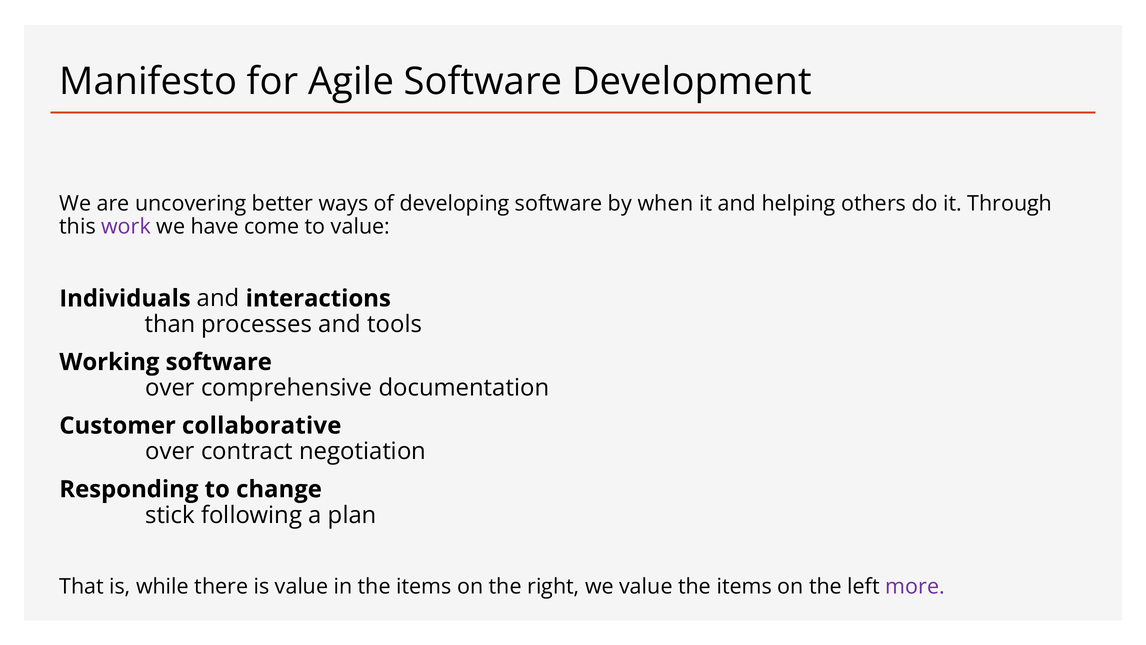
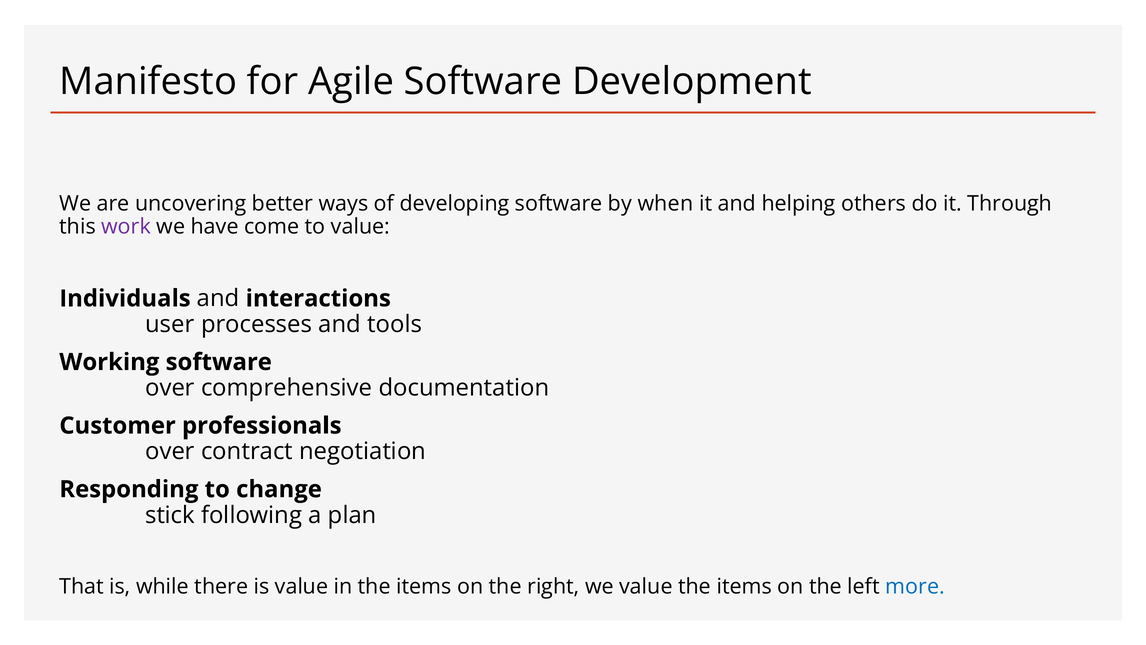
than: than -> user (170, 324)
collaborative: collaborative -> professionals (262, 425)
more colour: purple -> blue (915, 586)
